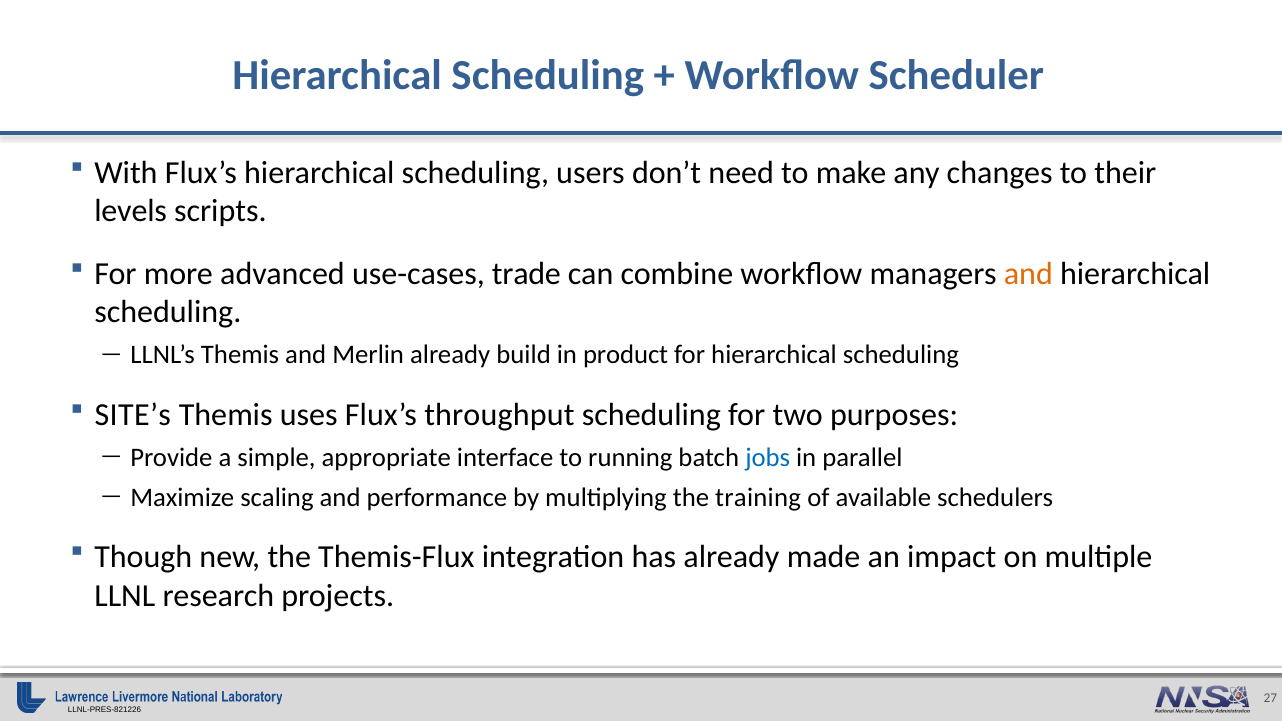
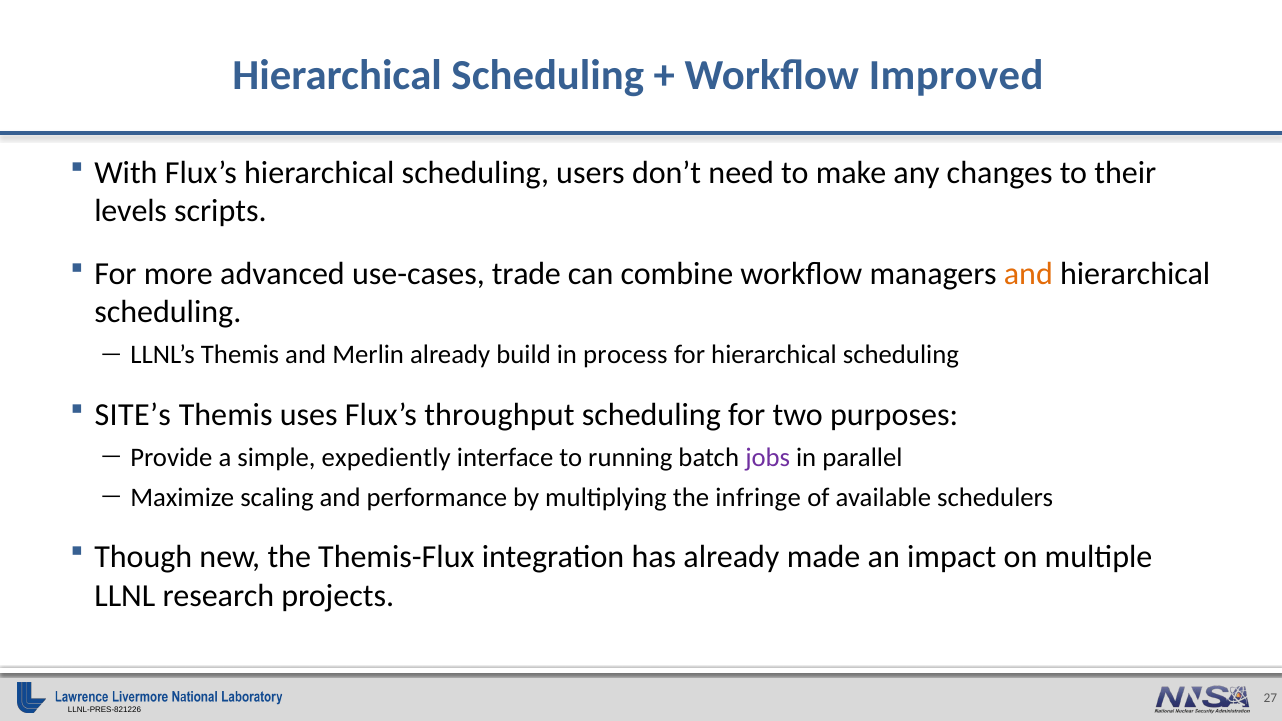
Scheduler: Scheduler -> Improved (956, 76)
product: product -> process (625, 355)
appropriate: appropriate -> expediently (386, 457)
jobs colour: blue -> purple (768, 457)
training: training -> infringe (758, 498)
